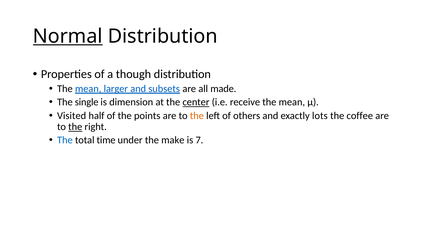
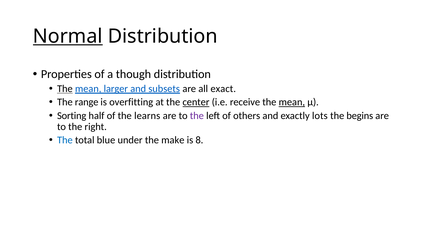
The underline: none -> present (65, 89)
made: made -> exact (223, 89)
single: single -> range (87, 102)
dimension: dimension -> overfitting (131, 102)
mean underline: none -> present (292, 102)
Visited: Visited -> Sorting (72, 115)
points: points -> learns (147, 115)
the colour: orange -> purple (197, 115)
coffee: coffee -> begins (360, 115)
the underline: present -> none (75, 126)
time: time -> blue (106, 140)
7: 7 -> 8 (199, 140)
